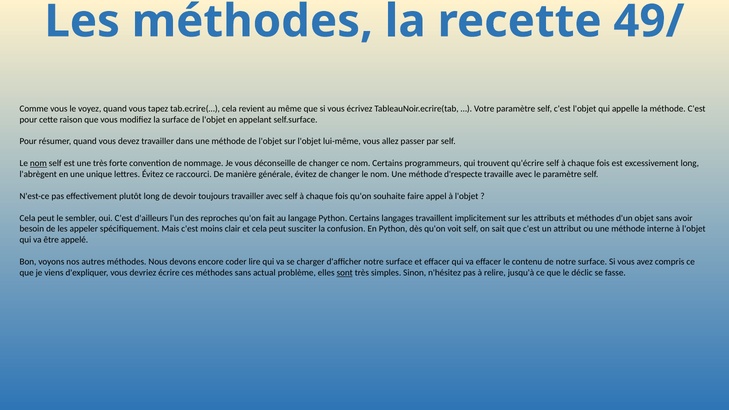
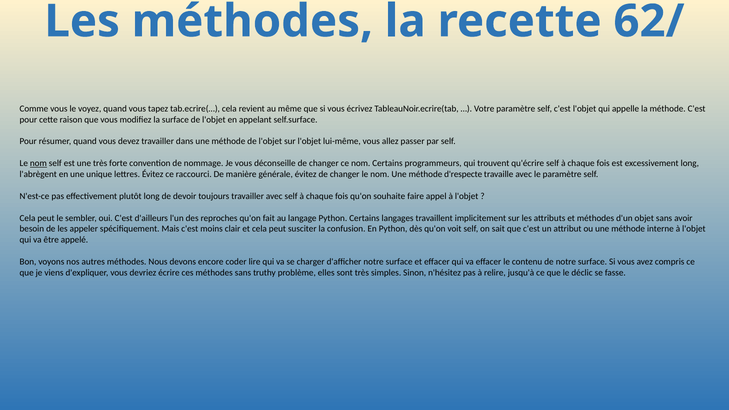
49/: 49/ -> 62/ (649, 21)
actual: actual -> truthy (264, 273)
sont underline: present -> none (345, 273)
